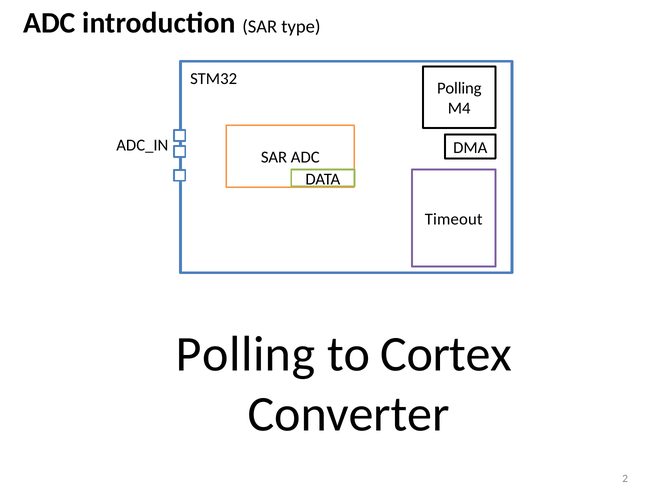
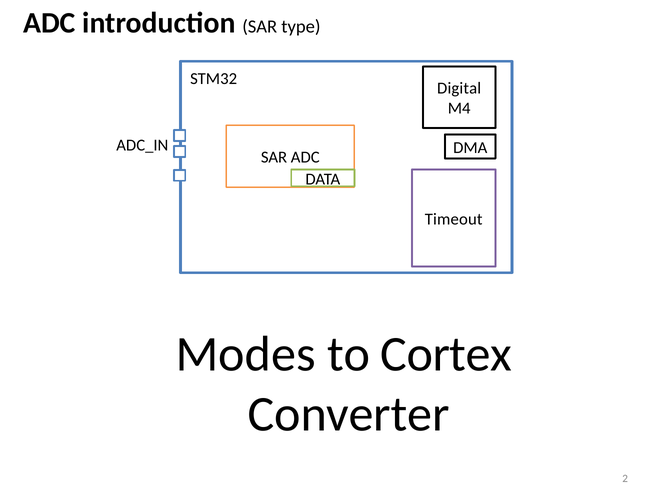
Polling: Polling -> Digital (459, 88)
Polling: Polling -> Modes (246, 354)
